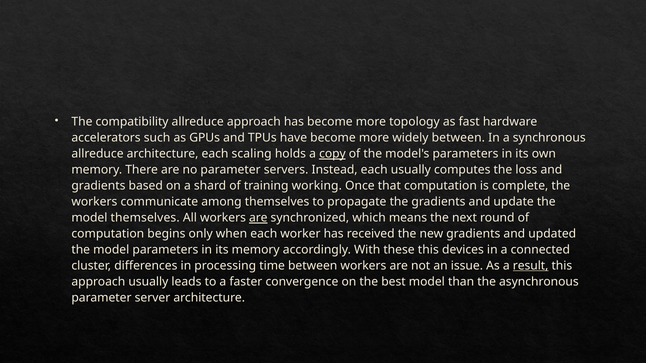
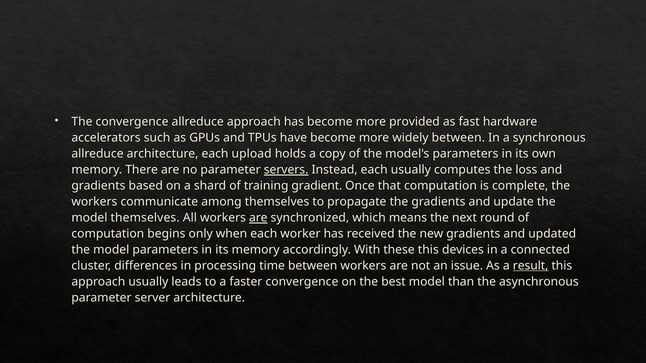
The compatibility: compatibility -> convergence (132, 122)
topology: topology -> provided (414, 122)
scaling: scaling -> upload (252, 154)
copy underline: present -> none (332, 154)
servers underline: none -> present (286, 170)
working: working -> gradient (317, 186)
